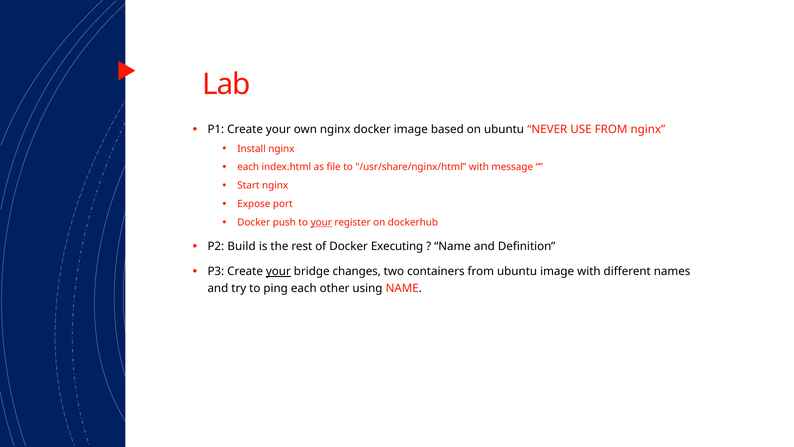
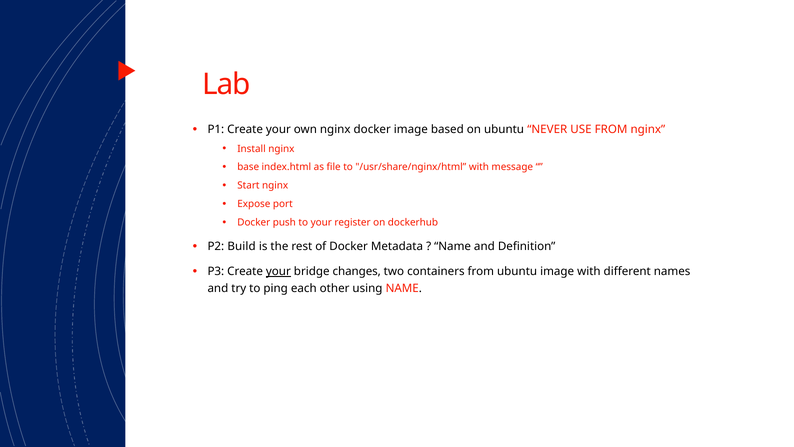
each: each -> base (248, 167)
your underline: present -> none (321, 222)
Executing: Executing -> Metadata (397, 246)
